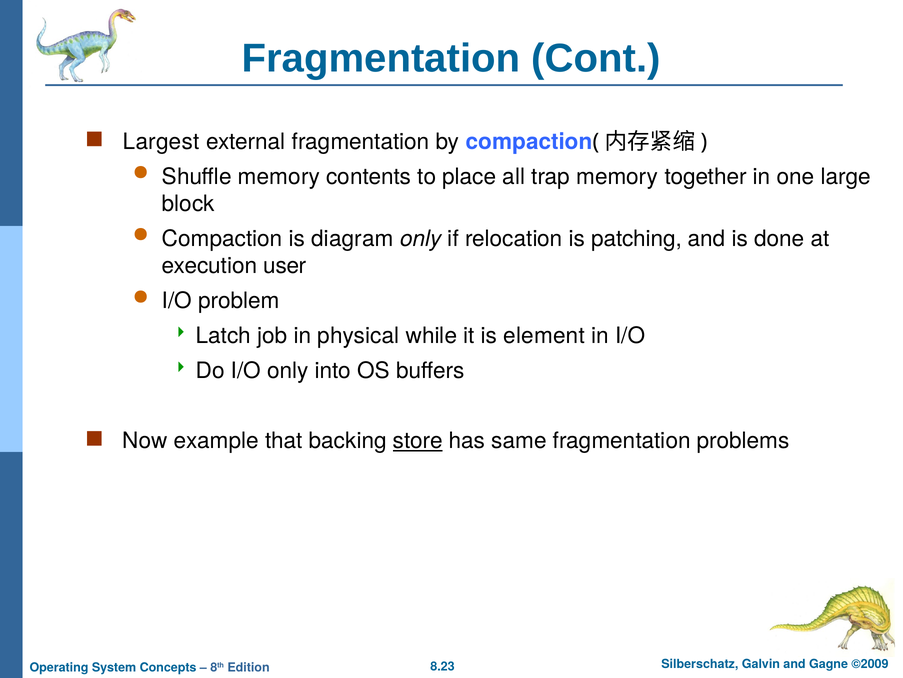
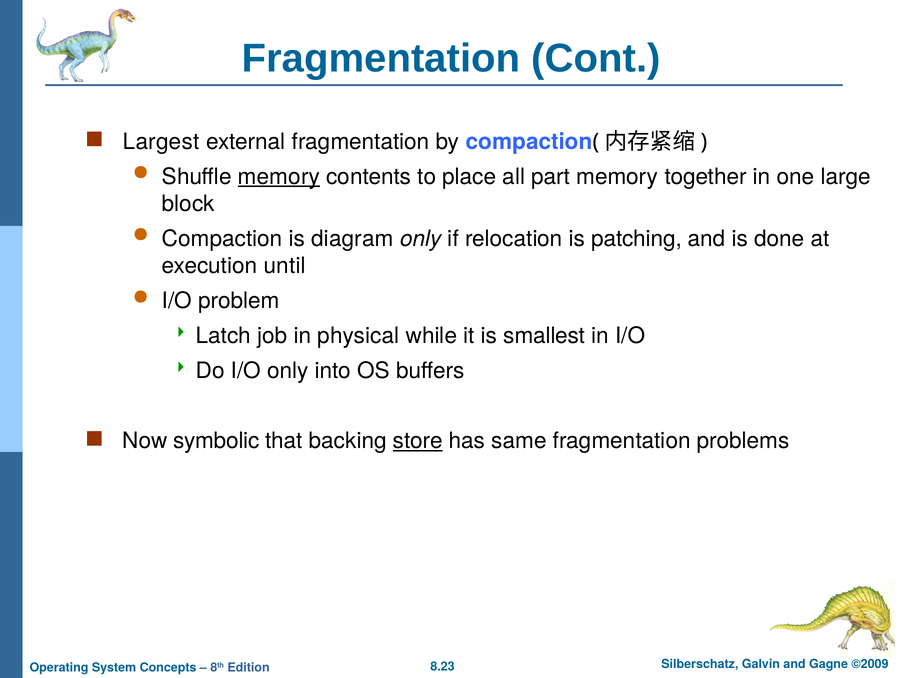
memory underline: none -> present (279, 176)
trap: trap -> part (551, 176)
user: user -> until (285, 266)
element: element -> smallest (544, 336)
example: example -> symbolic (216, 440)
